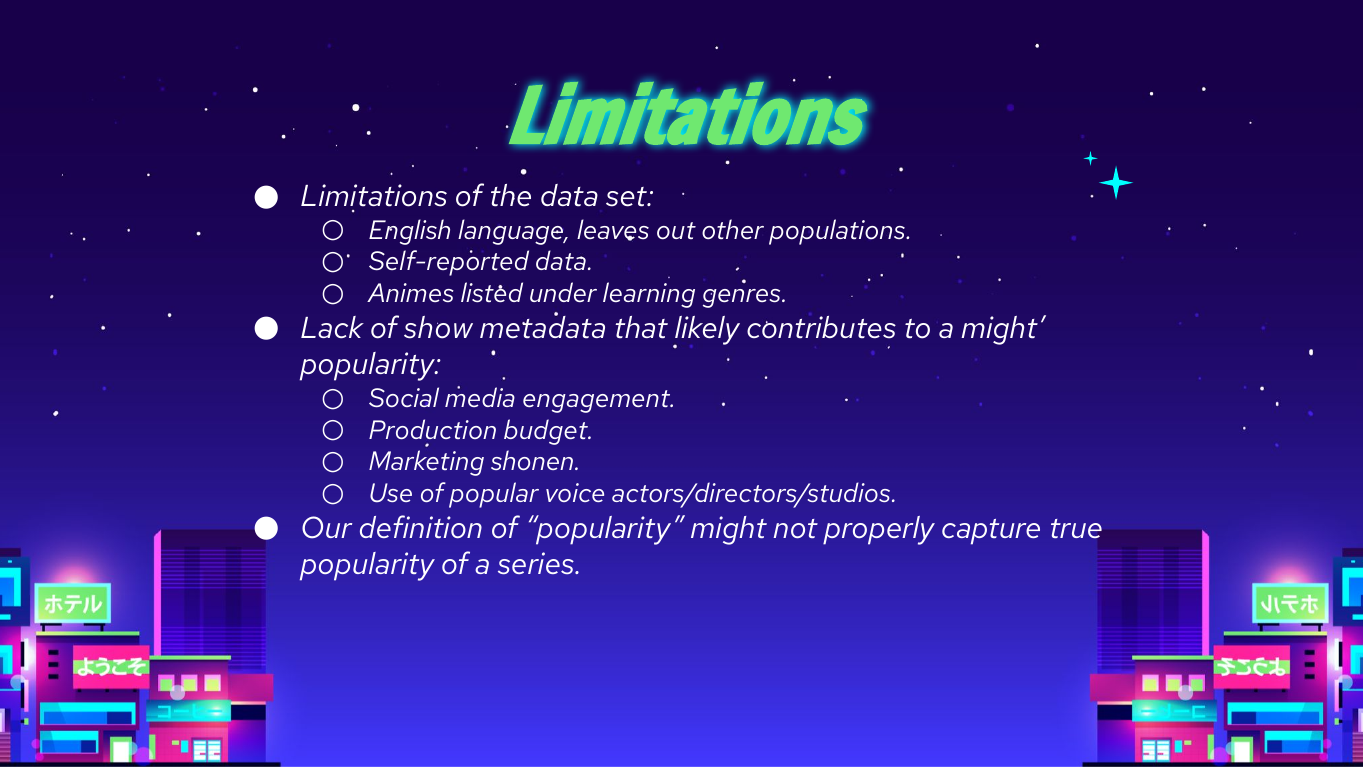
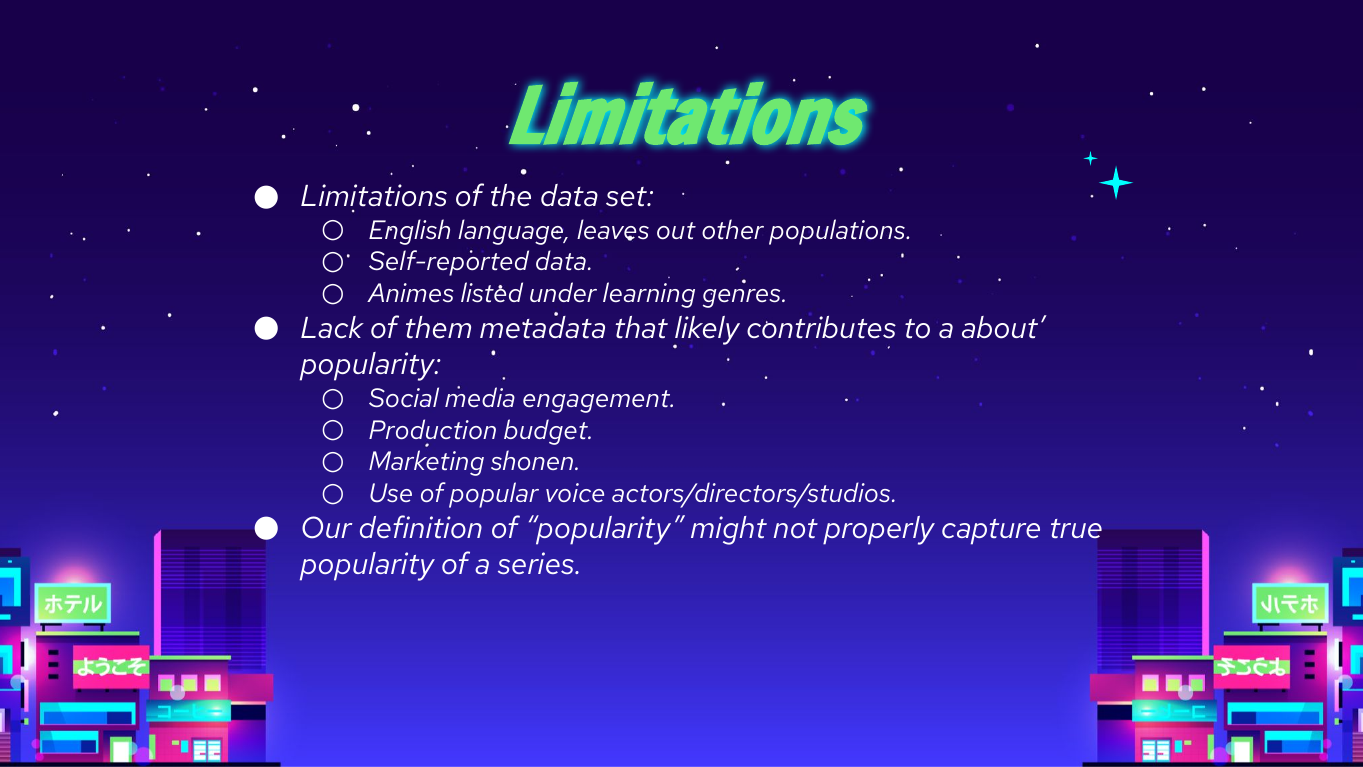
show: show -> them (438, 328)
a might: might -> about (1003, 328)
